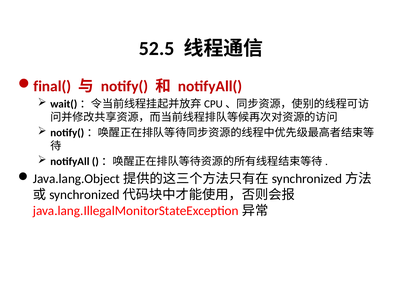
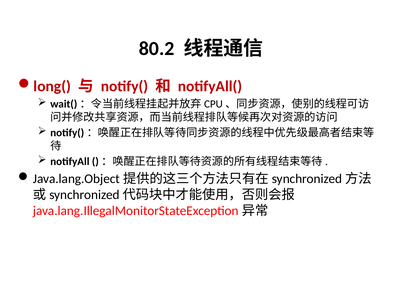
52.5: 52.5 -> 80.2 (157, 48)
final(: final( -> long( (52, 86)
